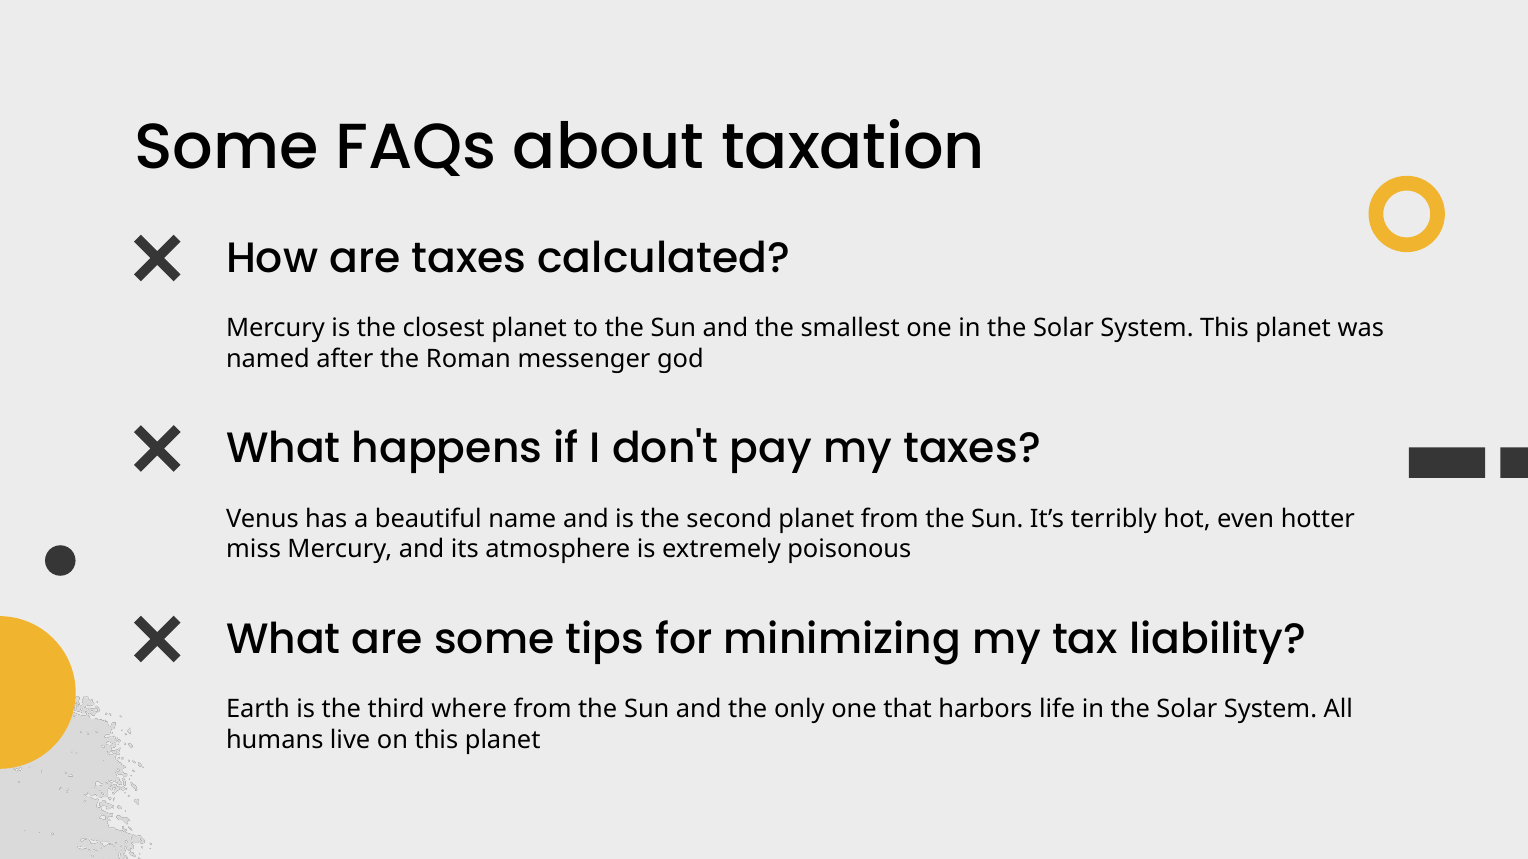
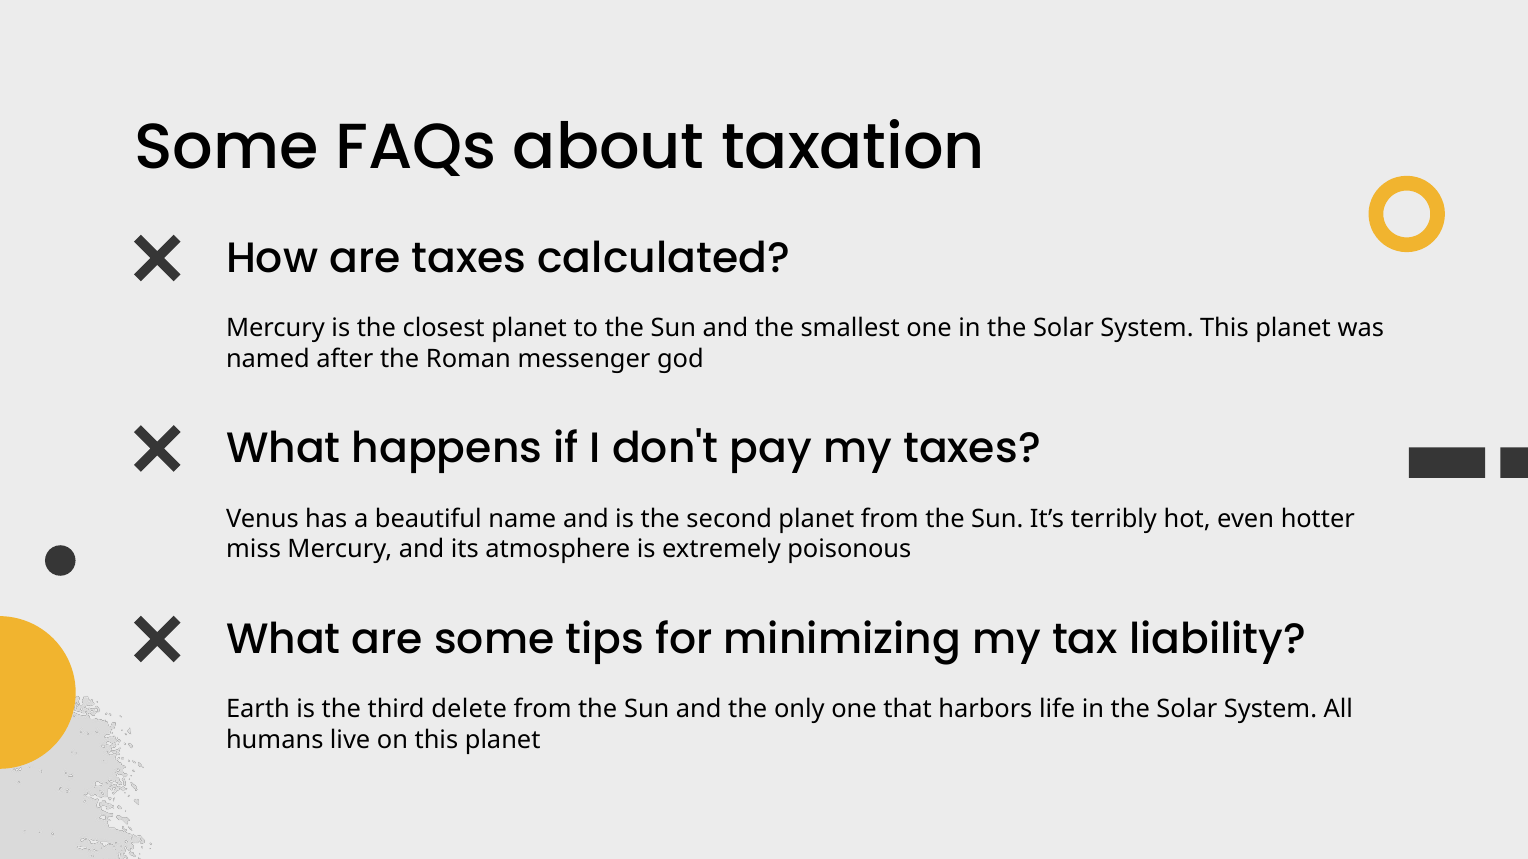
where: where -> delete (469, 710)
